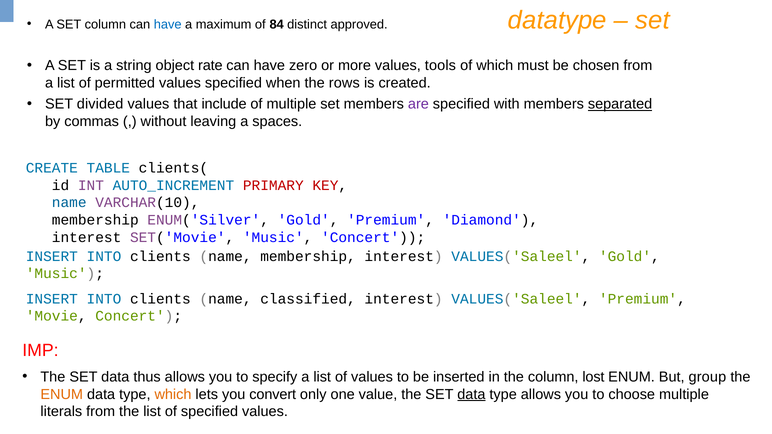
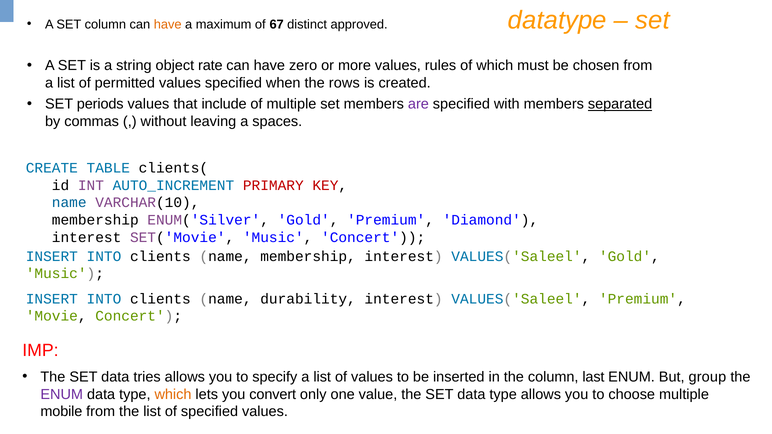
have colour: blue -> orange (168, 24)
84: 84 -> 67 (277, 24)
tools: tools -> rules (440, 66)
divided: divided -> periods (100, 104)
classified: classified -> durability (308, 299)
thus: thus -> tries (147, 377)
lost: lost -> last (593, 377)
ENUM colour: orange -> purple (62, 395)
data underline: present -> none (471, 395)
literals: literals -> mobile (61, 412)
